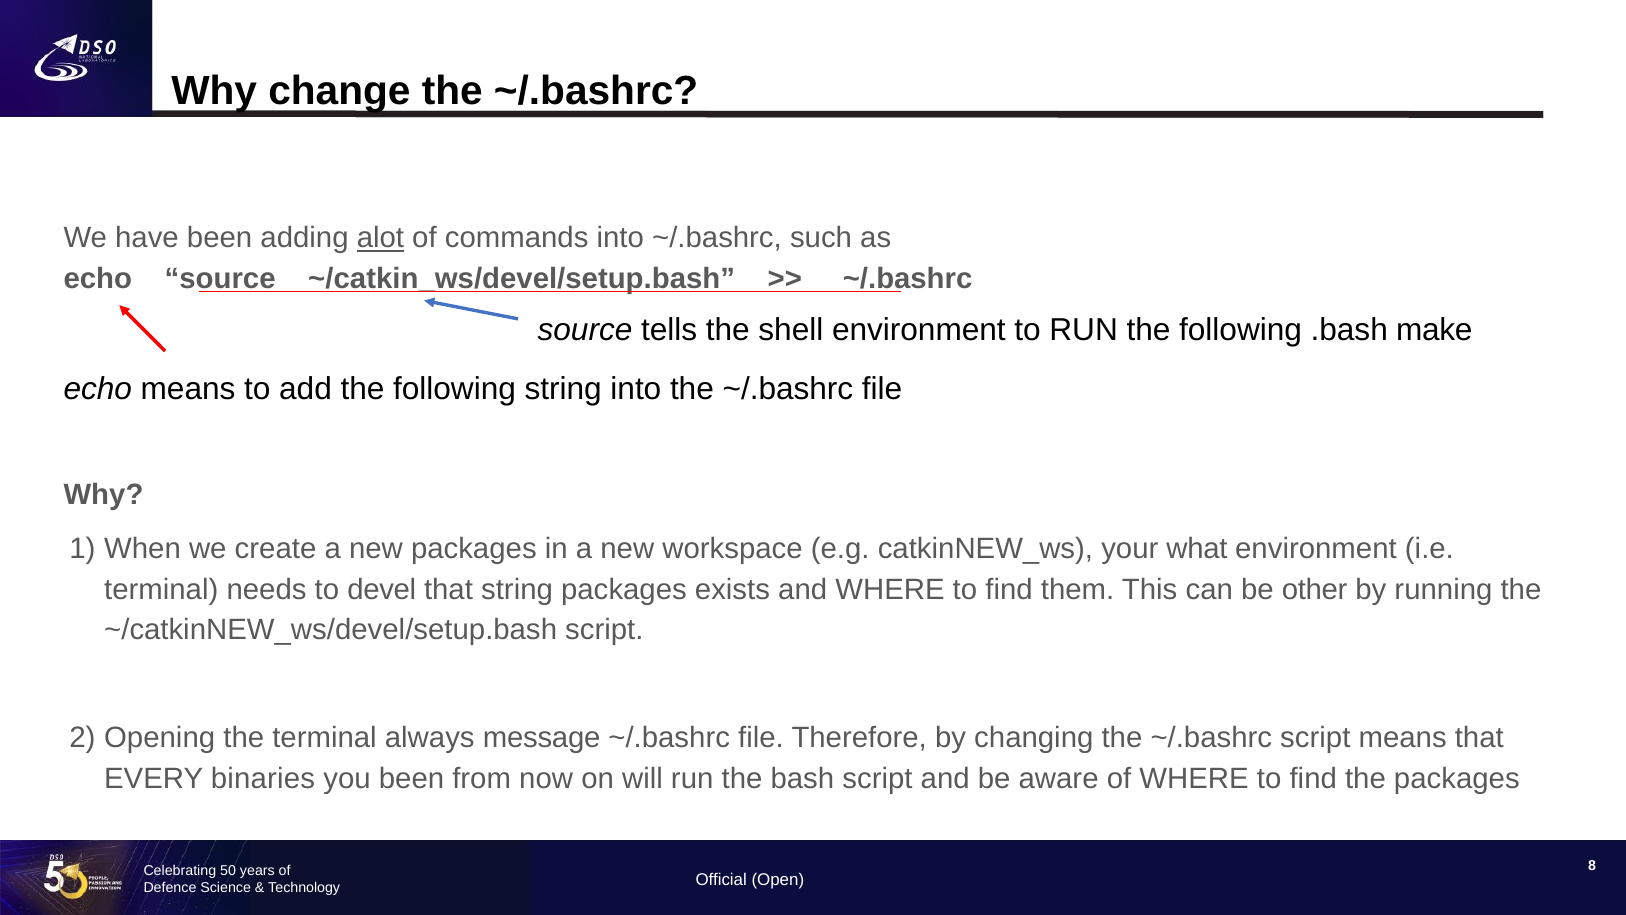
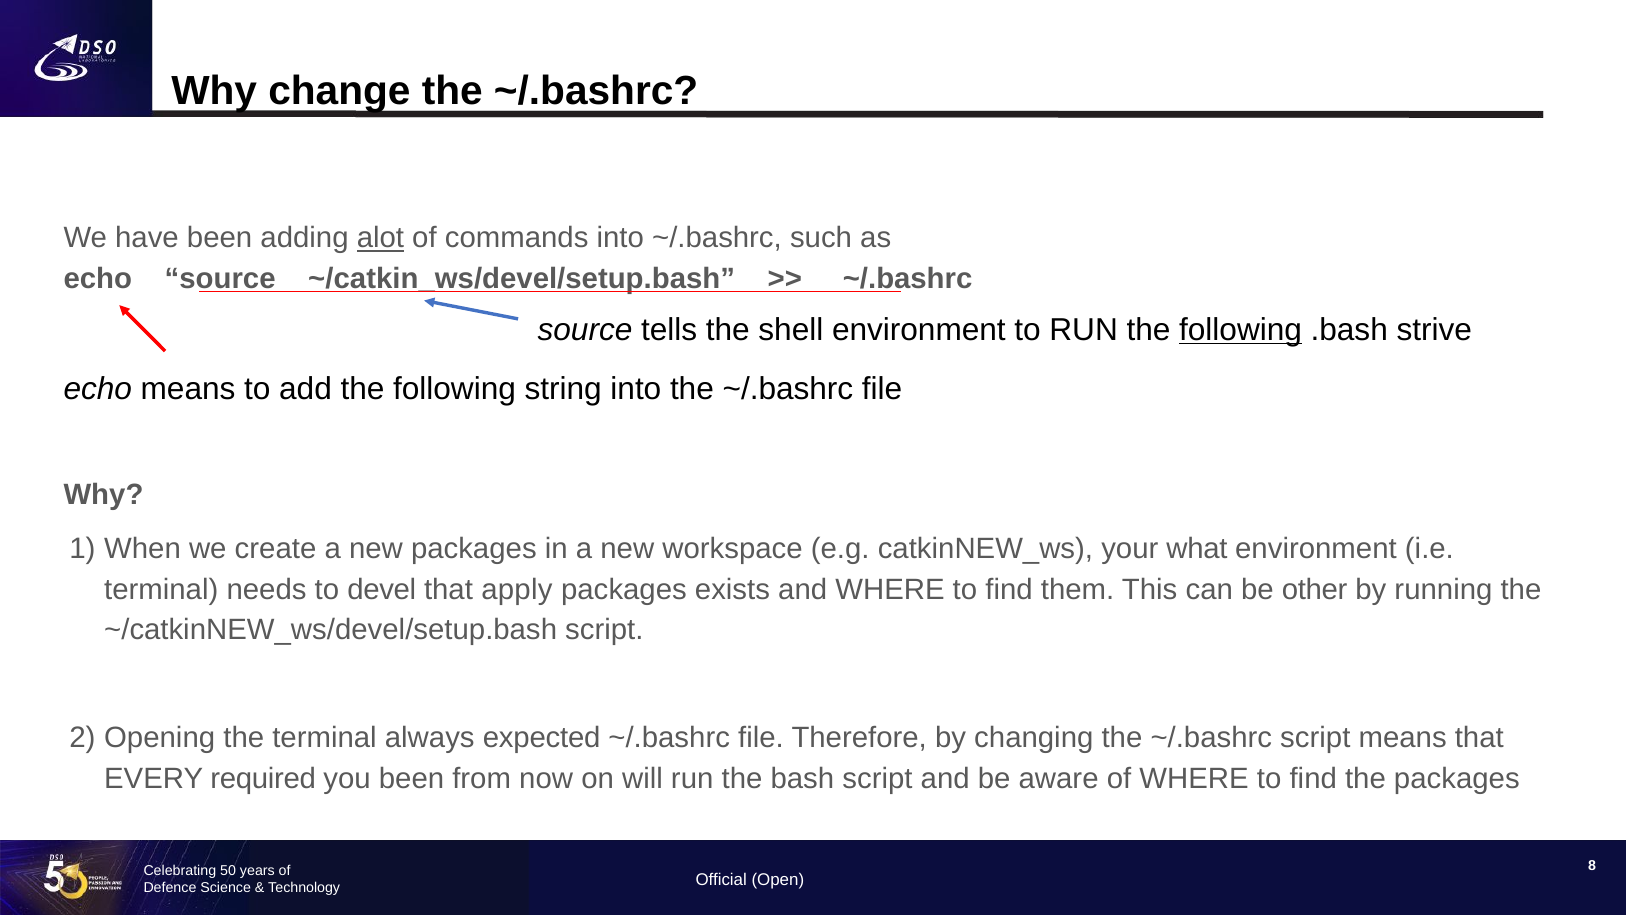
following underline: none -> present (1241, 330)
make: make -> strive (1434, 330)
that string: string -> apply (517, 589)
message: message -> expected (542, 738)
binaries: binaries -> required (263, 778)
